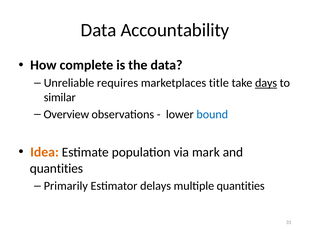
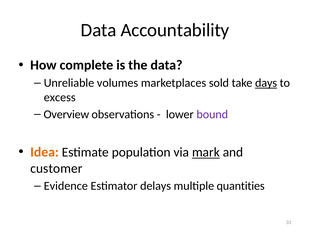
requires: requires -> volumes (118, 83)
title: title -> sold (219, 83)
similar: similar -> excess (60, 97)
bound colour: blue -> purple (212, 114)
mark underline: none -> present (206, 152)
quantities: quantities -> customer (56, 168)
Primarily: Primarily -> Evidence (66, 186)
